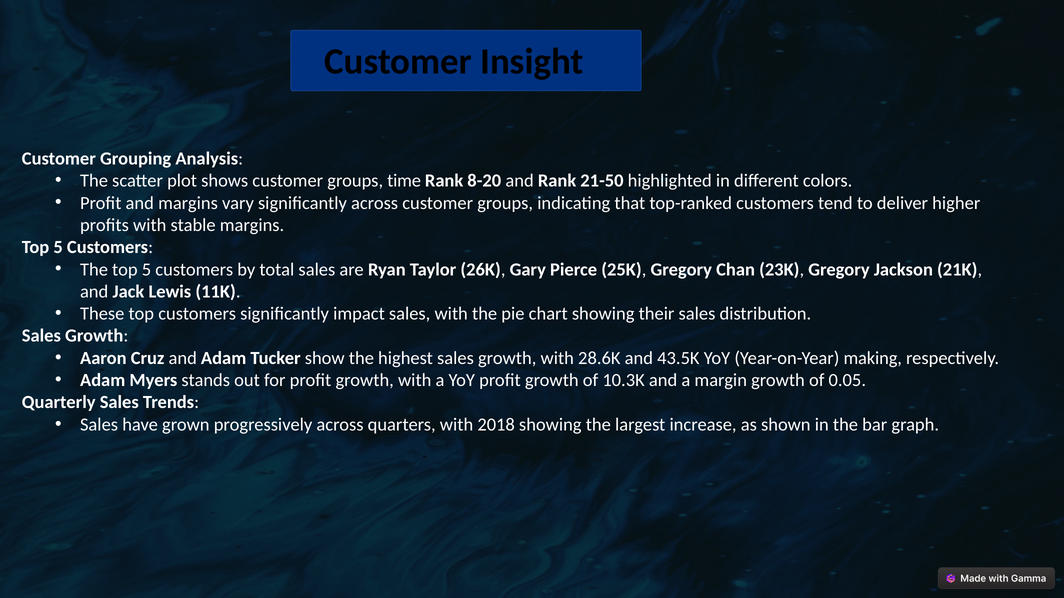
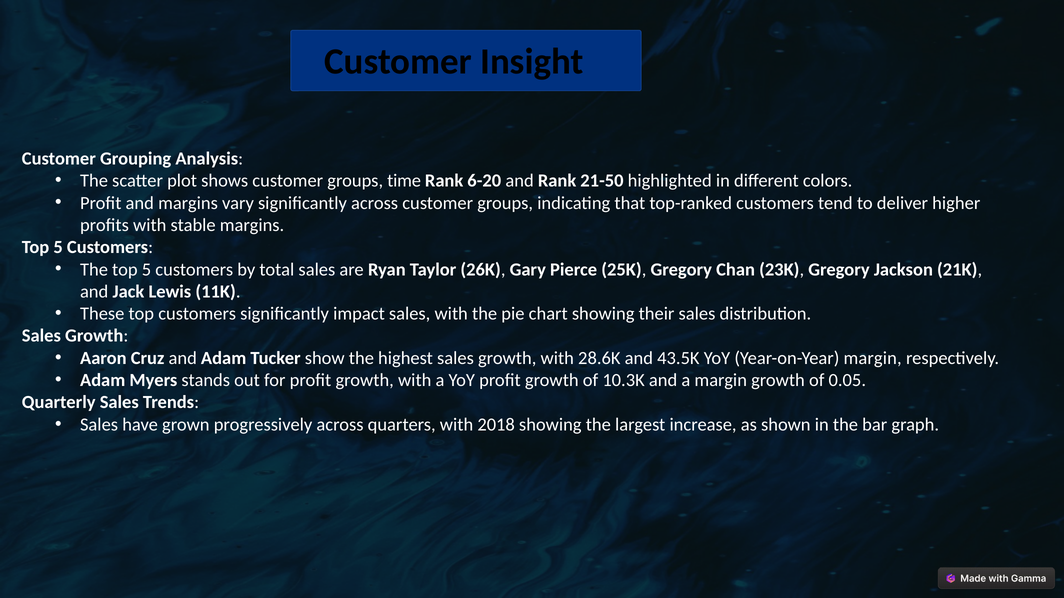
8-20: 8-20 -> 6-20 (484, 181)
Year-on-Year making: making -> margin (873, 358)
